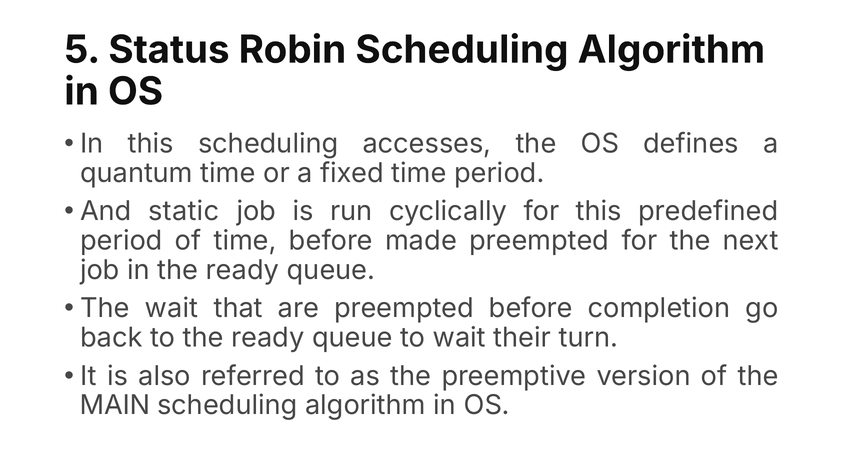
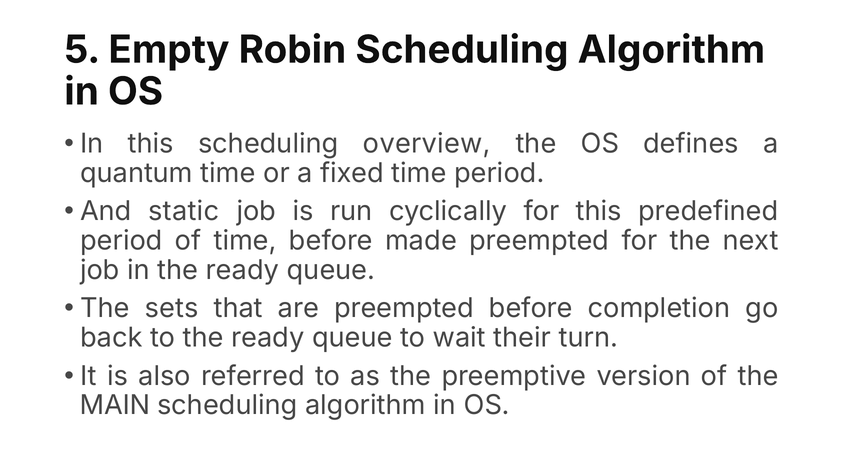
Status: Status -> Empty (169, 50)
accesses: accesses -> overview (427, 144)
The wait: wait -> sets (172, 309)
